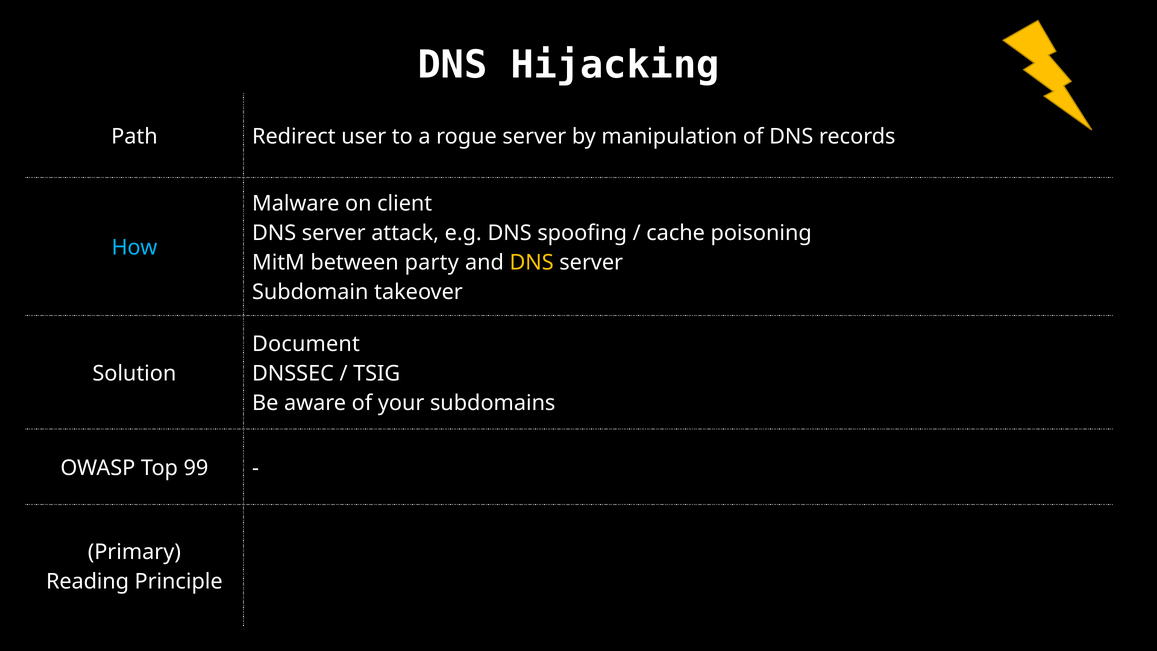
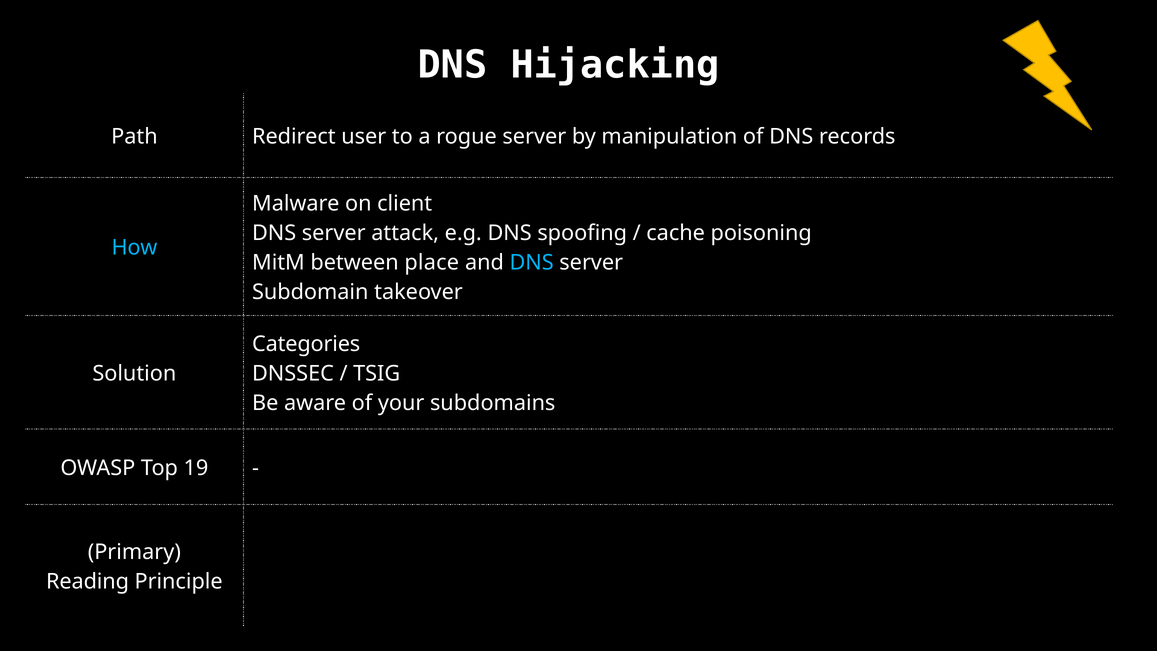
party: party -> place (432, 262)
DNS colour: yellow -> light blue (532, 262)
Document: Document -> Categories (306, 344)
99: 99 -> 19 (196, 468)
